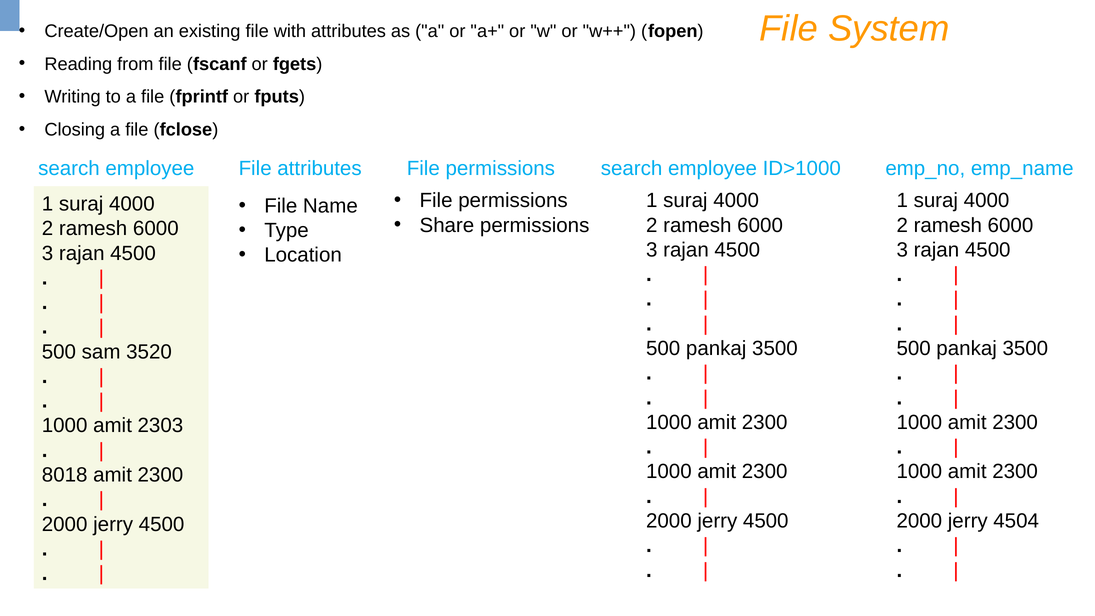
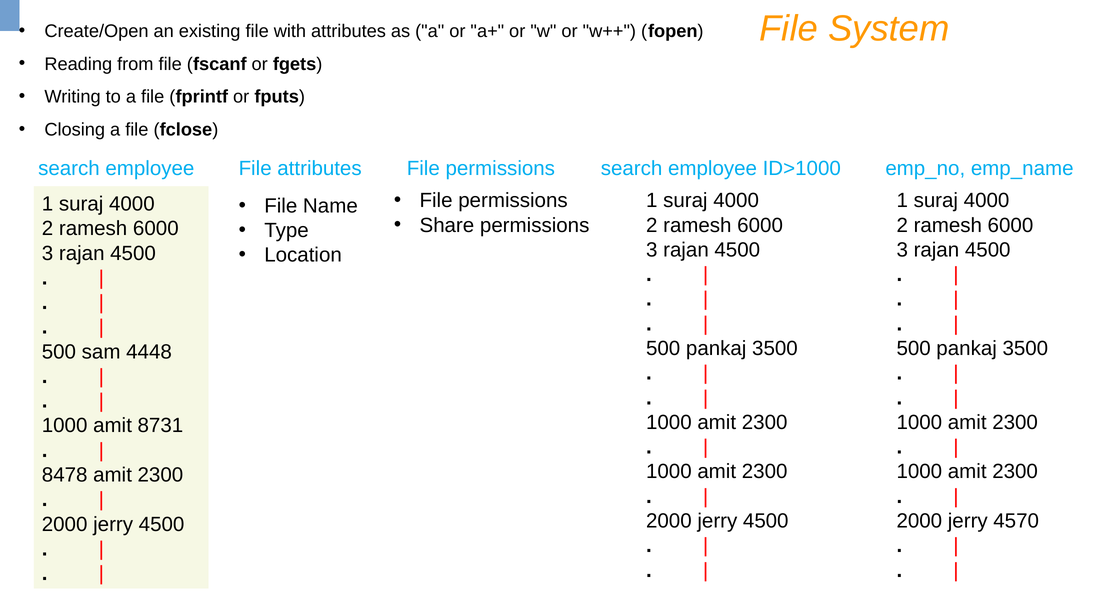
3520: 3520 -> 4448 (149, 352)
2303: 2303 -> 8731 (160, 426)
8018: 8018 -> 8478 (65, 475)
4504: 4504 -> 4570 (1016, 521)
